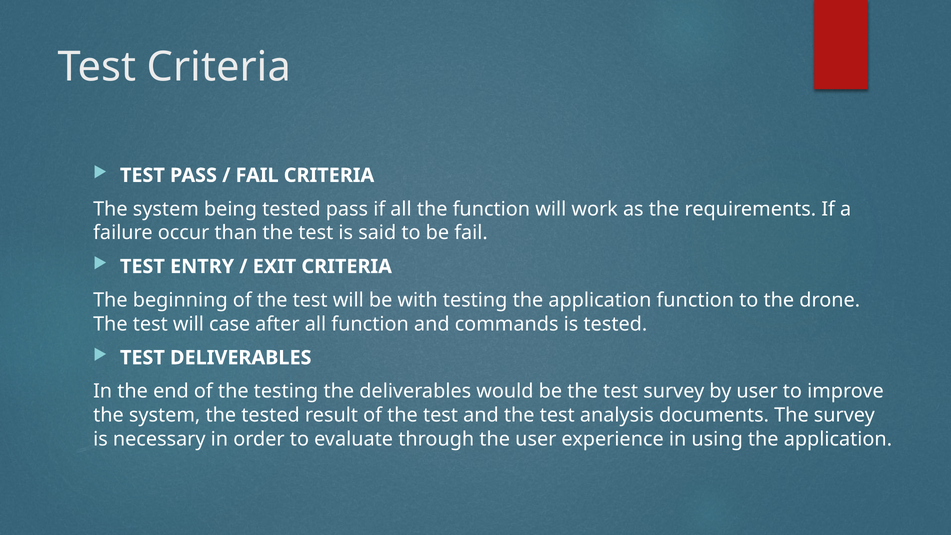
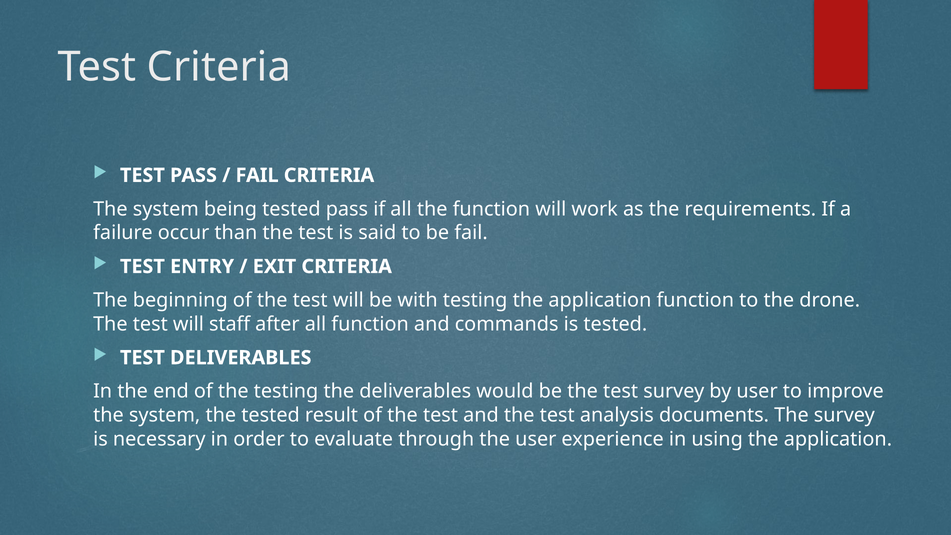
case: case -> staff (230, 324)
